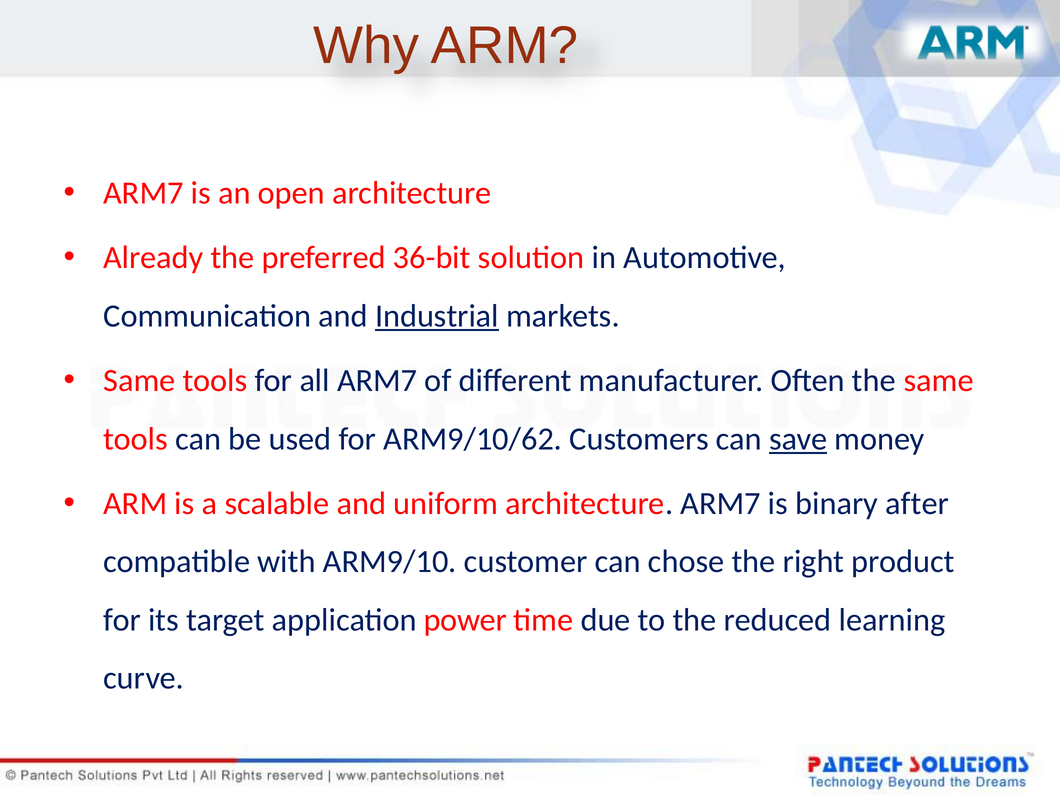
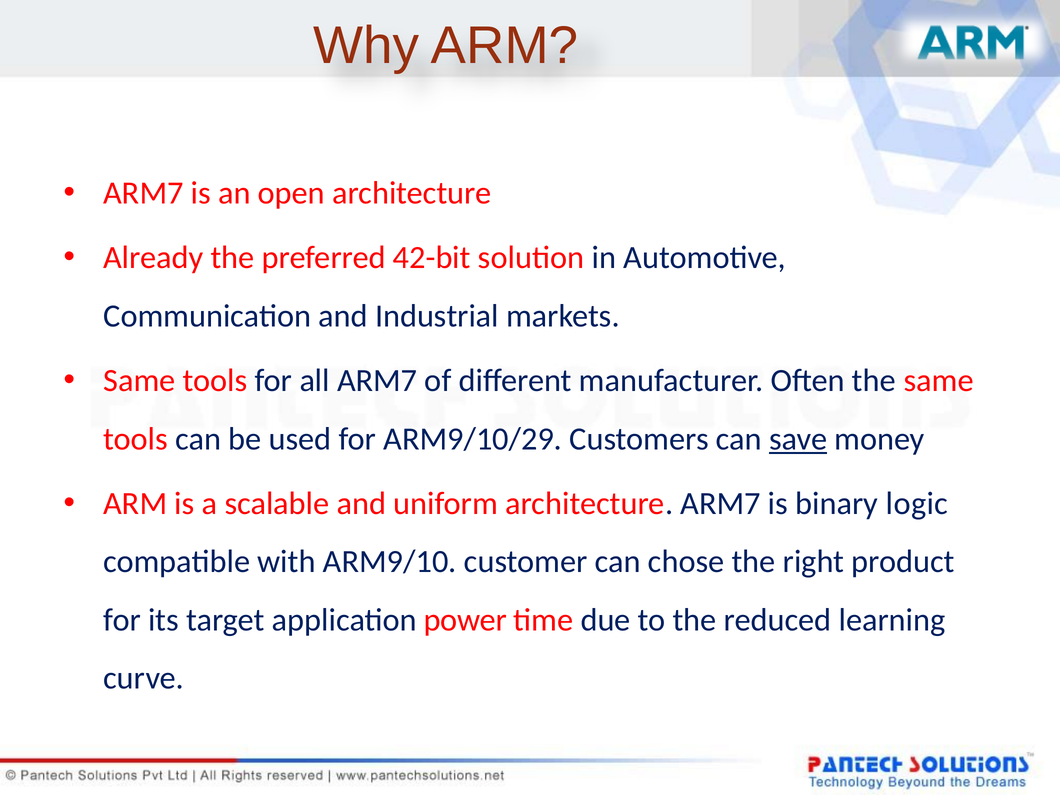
36-bit: 36-bit -> 42-bit (432, 258)
Industrial underline: present -> none (437, 316)
ARM9/10/62: ARM9/10/62 -> ARM9/10/29 (473, 439)
after: after -> logic (917, 504)
